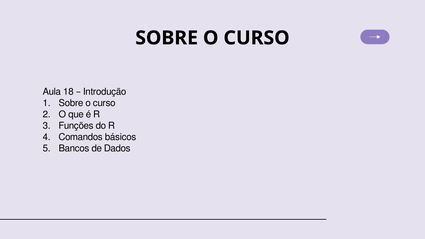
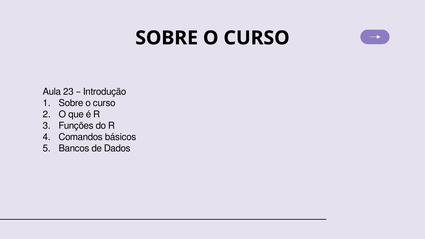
18: 18 -> 23 (68, 92)
